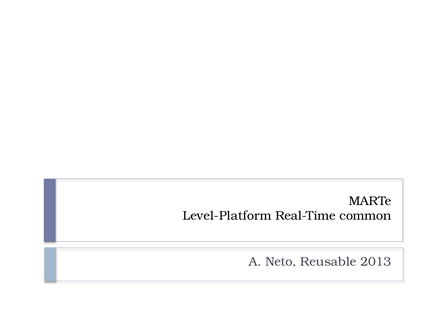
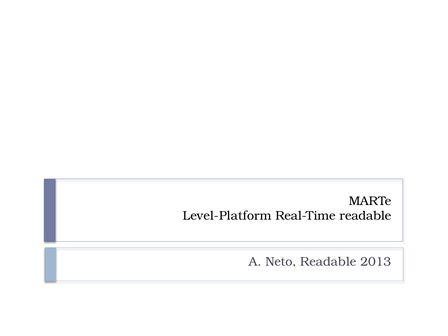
Real-Time common: common -> readable (365, 216)
Neto Reusable: Reusable -> Readable (328, 262)
